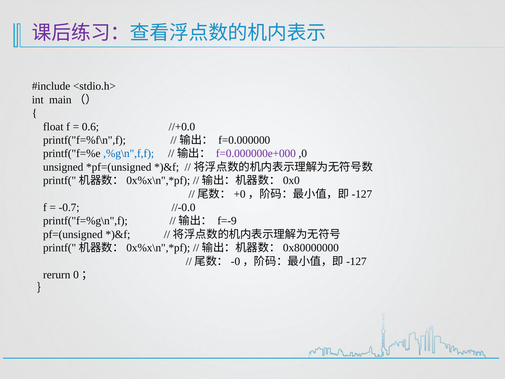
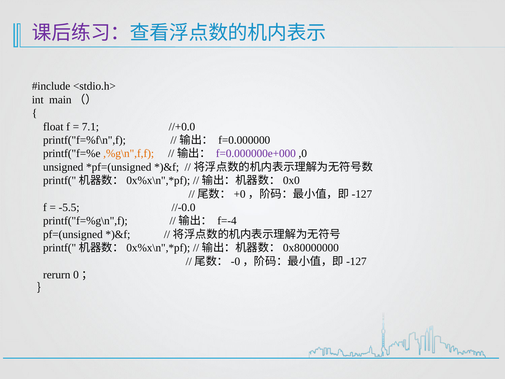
0.6: 0.6 -> 7.1 (90, 127)
,%g\n",f,f colour: blue -> orange (129, 153)
-0.7: -0.7 -> -5.5 (69, 207)
f=-9: f=-9 -> f=-4 (227, 221)
